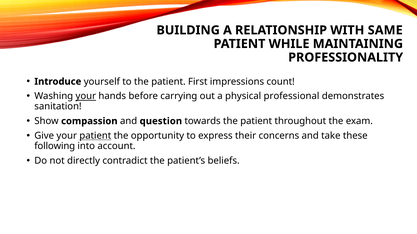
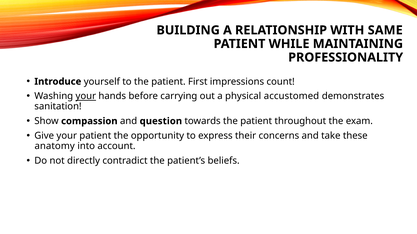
professional: professional -> accustomed (291, 96)
patient underline: present -> none (95, 136)
following: following -> anatomy (55, 146)
